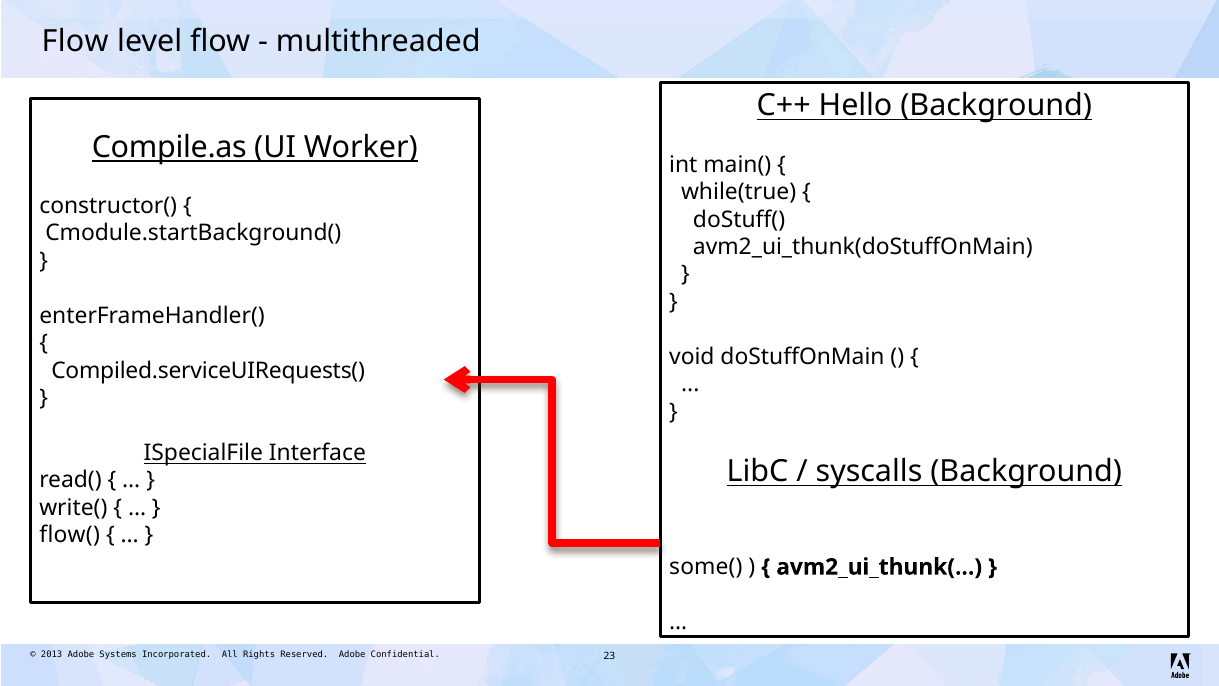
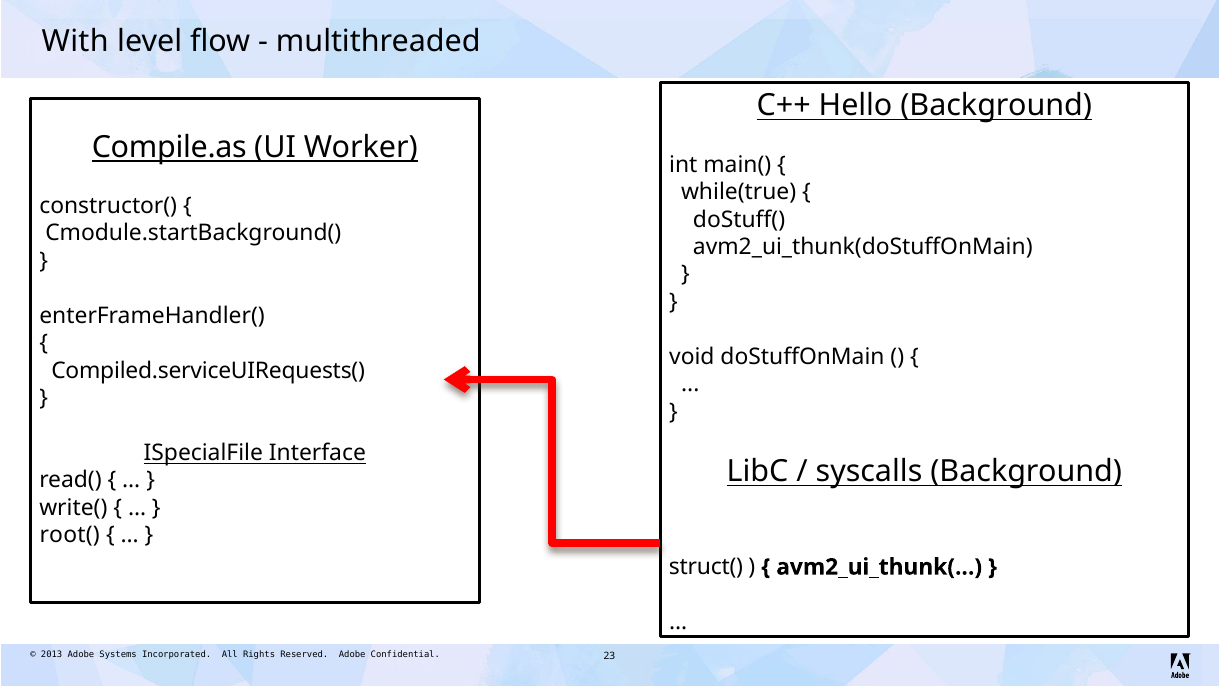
Flow: Flow -> With (75, 41)
flow(: flow( -> root( (70, 535)
some(: some( -> struct( (706, 567)
